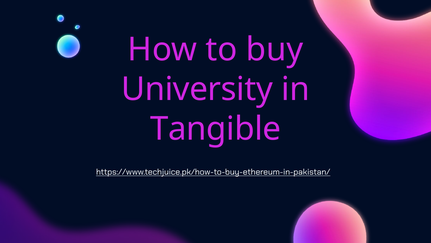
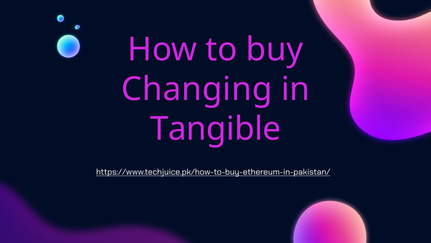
University: University -> Changing (197, 89)
